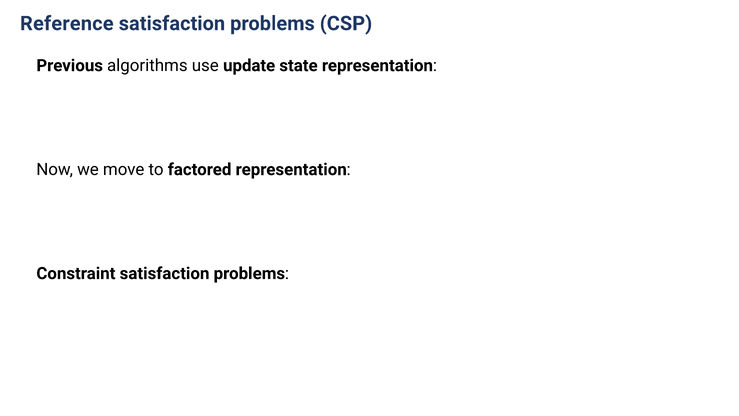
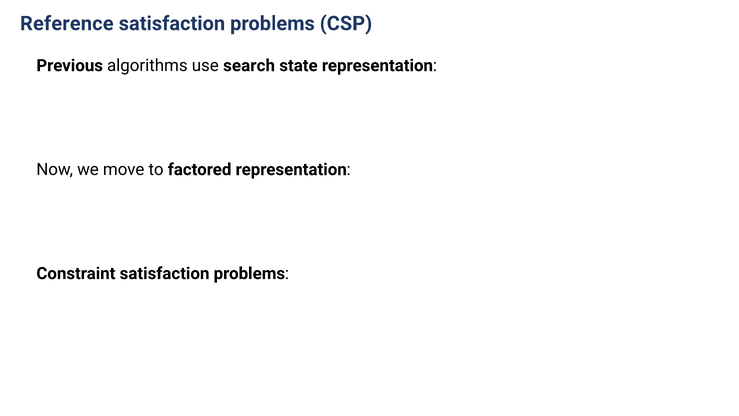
update: update -> search (249, 66)
